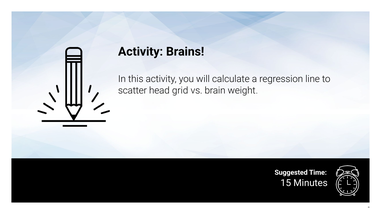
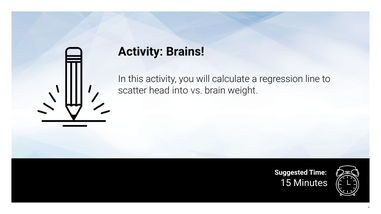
grid: grid -> into (180, 91)
